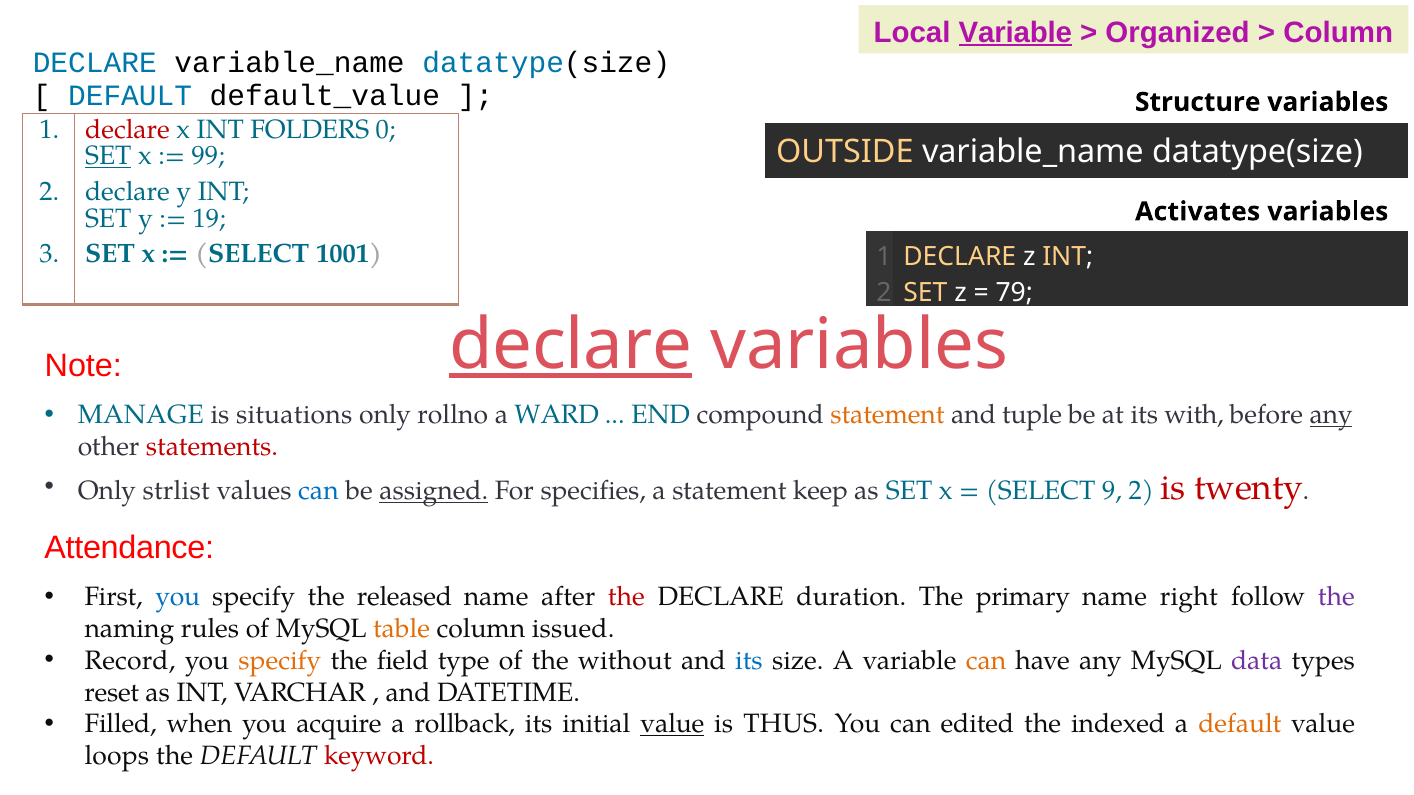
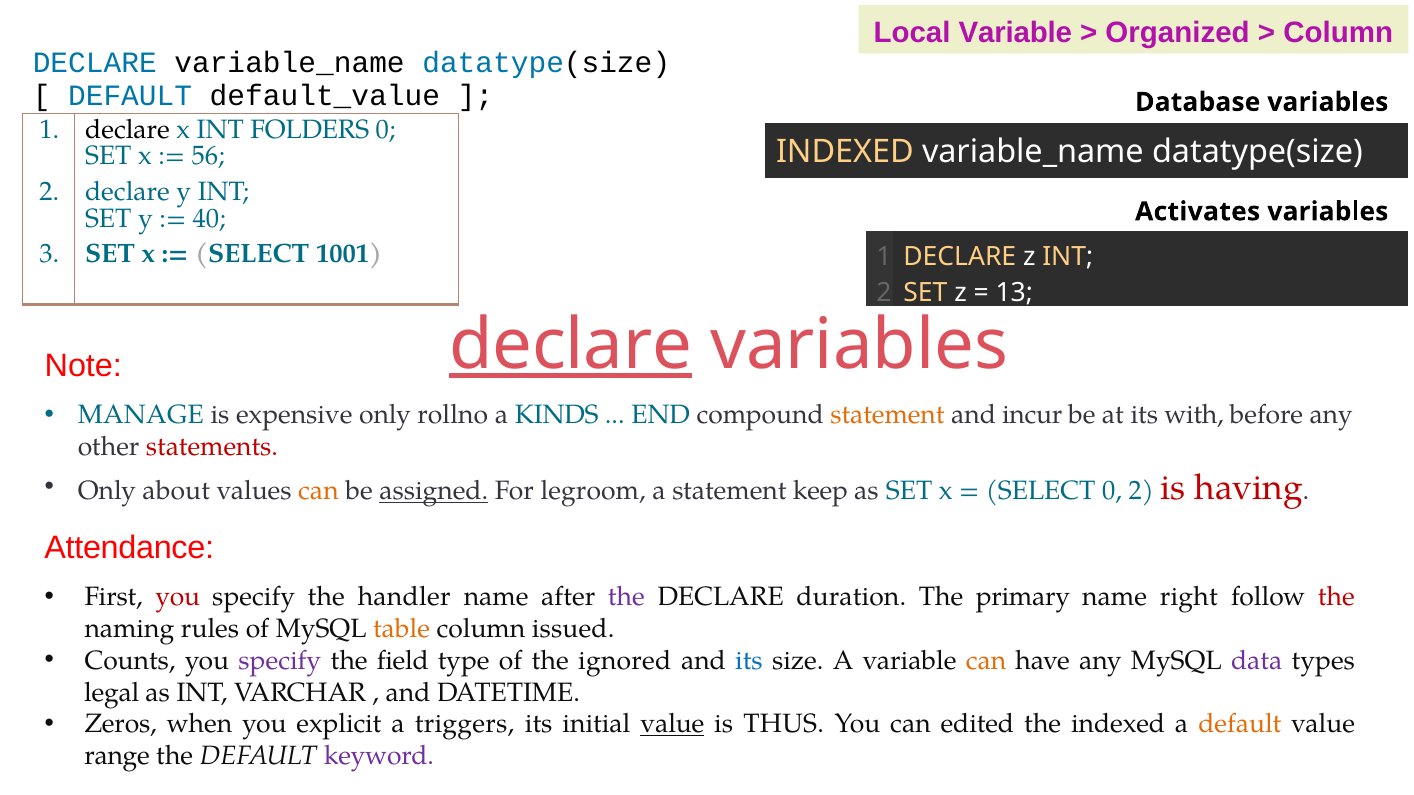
Variable underline: present -> none (1015, 33)
Structure: Structure -> Database (1198, 102)
declare colour: red -> black (128, 130)
OUTSIDE: OUTSIDE -> INDEXED (845, 152)
SET underline: present -> none (108, 156)
99: 99 -> 56 (208, 156)
19: 19 -> 40 (209, 218)
79: 79 -> 13 (1014, 292)
situations: situations -> expensive (294, 415)
WARD: WARD -> KINDS (557, 415)
tuple: tuple -> incur (1032, 415)
any underline: present -> none (1331, 415)
strlist: strlist -> about (176, 491)
can colour: blue -> orange (318, 491)
specifies: specifies -> legroom (593, 491)
SELECT 9: 9 -> 0 (1112, 491)
twenty: twenty -> having (1249, 488)
you colour: blue -> red (178, 597)
released: released -> handler (404, 597)
the colour: red -> purple (626, 597)
the colour: purple -> red (1336, 597)
Record: Record -> Counts (130, 661)
specify colour: orange -> purple (280, 661)
without: without -> ignored (625, 661)
reset: reset -> legal (112, 693)
Filled: Filled -> Zeros (121, 724)
acquire: acquire -> explicit (339, 724)
rollback: rollback -> triggers (465, 724)
loops: loops -> range (117, 756)
keyword colour: red -> purple (379, 756)
